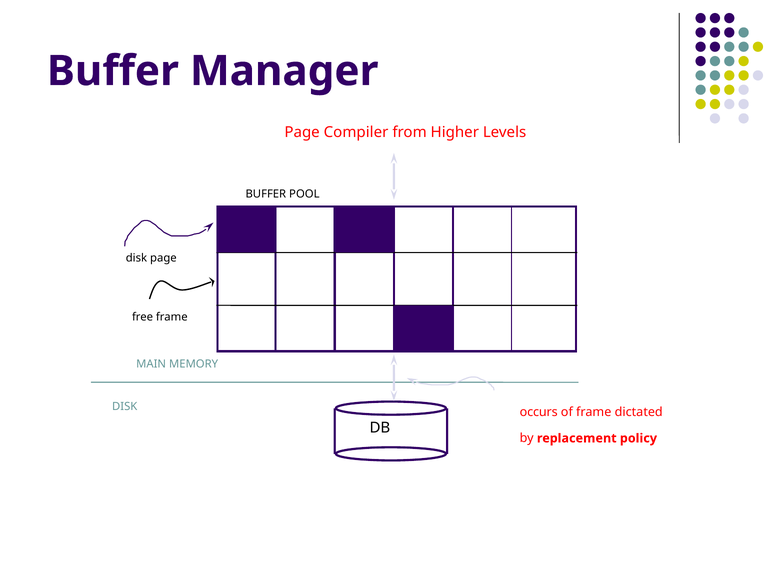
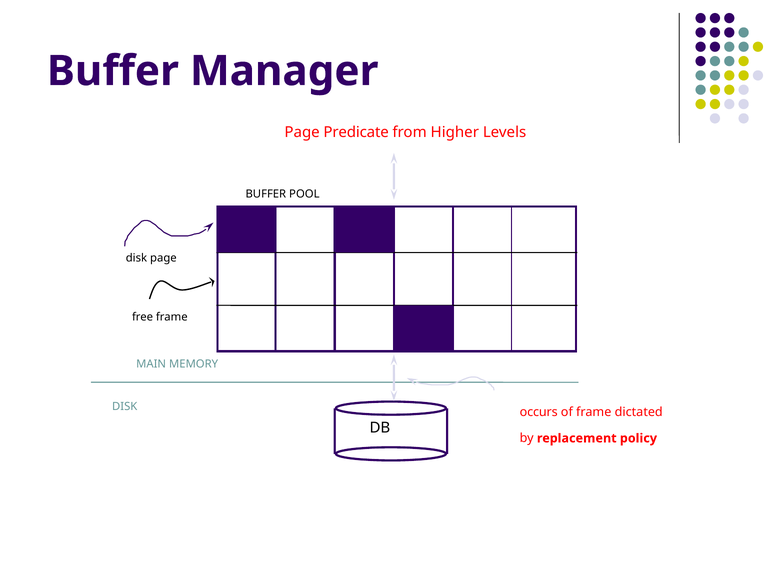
Compiler: Compiler -> Predicate (356, 133)
